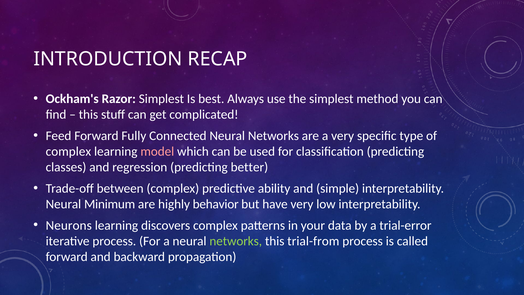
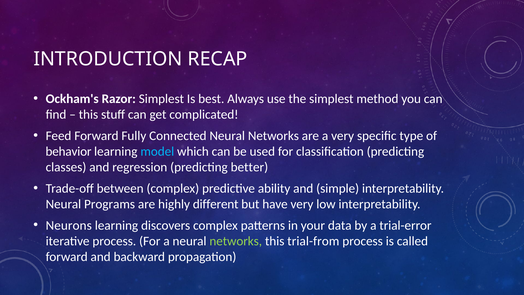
complex: complex -> behavior (69, 151)
model colour: pink -> light blue (157, 151)
Minimum: Minimum -> Programs (110, 204)
behavior: behavior -> different (216, 204)
